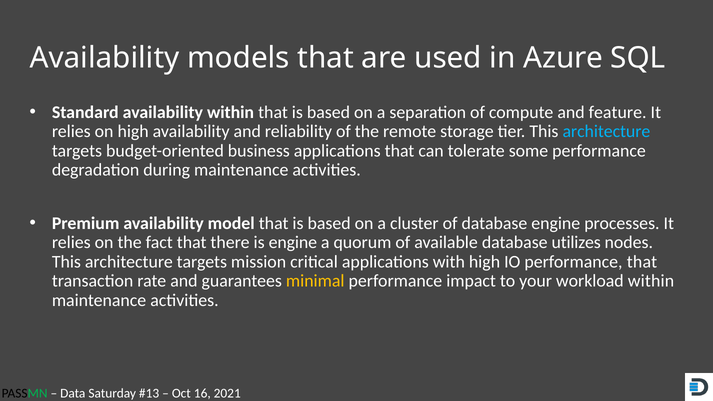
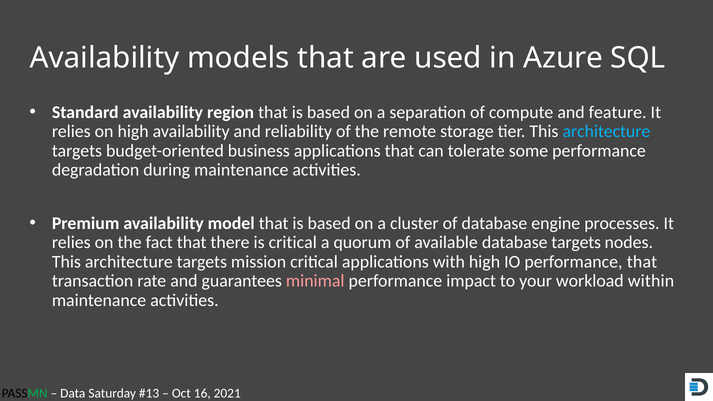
availability within: within -> region (231, 112)
is engine: engine -> critical (293, 243)
database utilizes: utilizes -> targets (576, 243)
minimal colour: yellow -> pink (315, 281)
